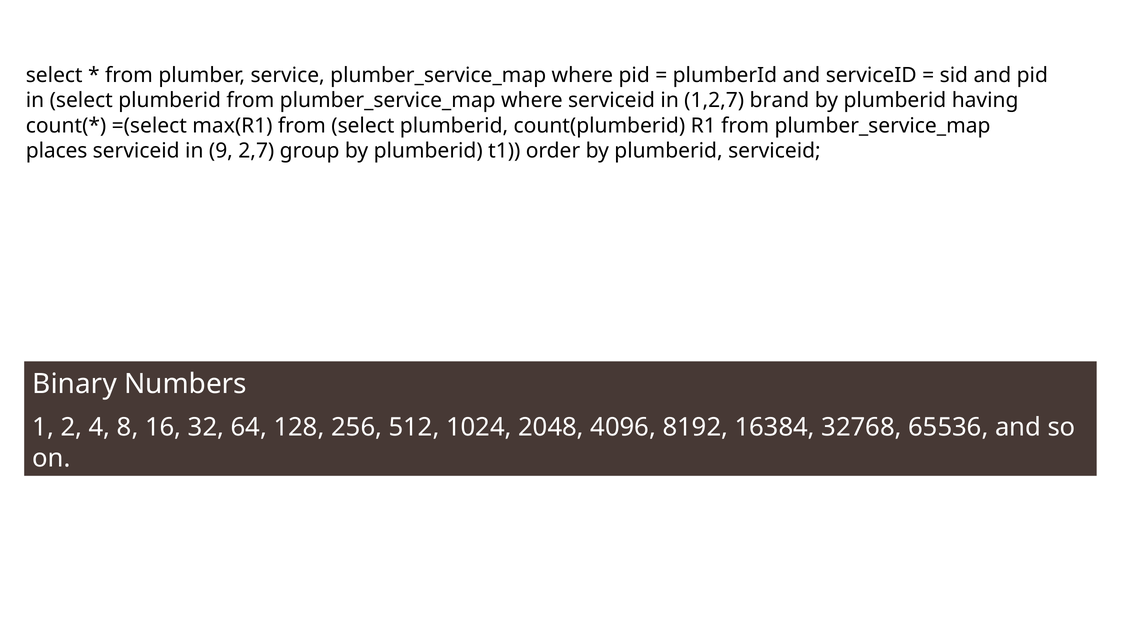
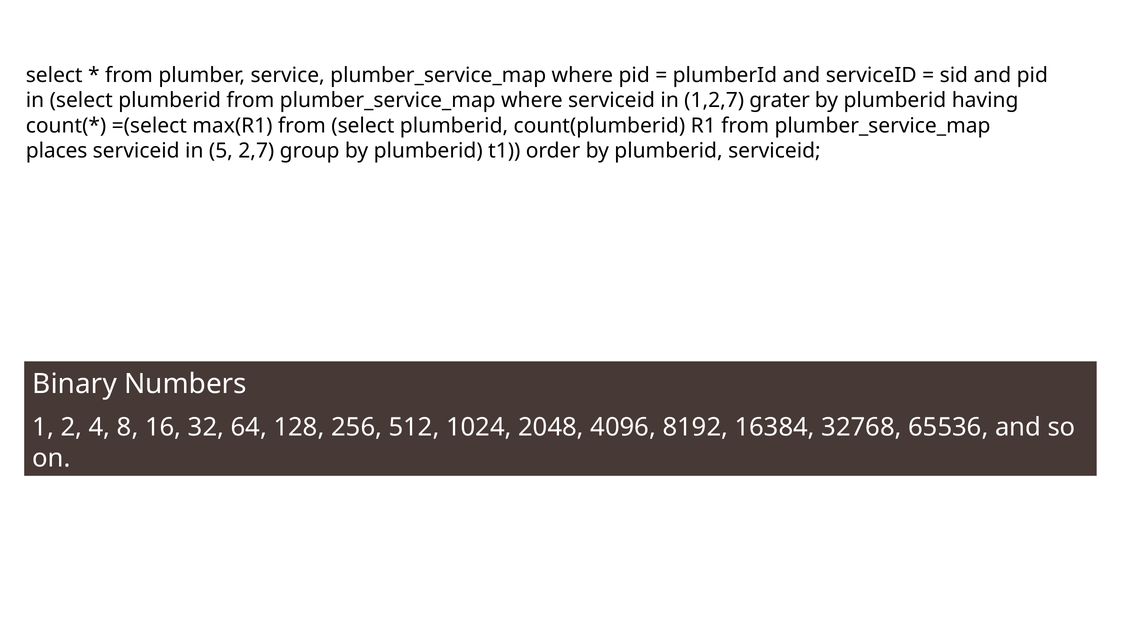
brand: brand -> grater (780, 100)
9: 9 -> 5 (221, 151)
